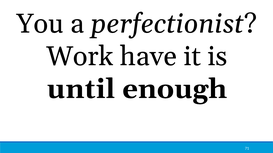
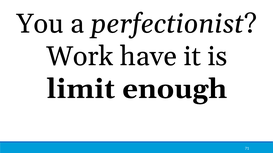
until: until -> limit (81, 89)
